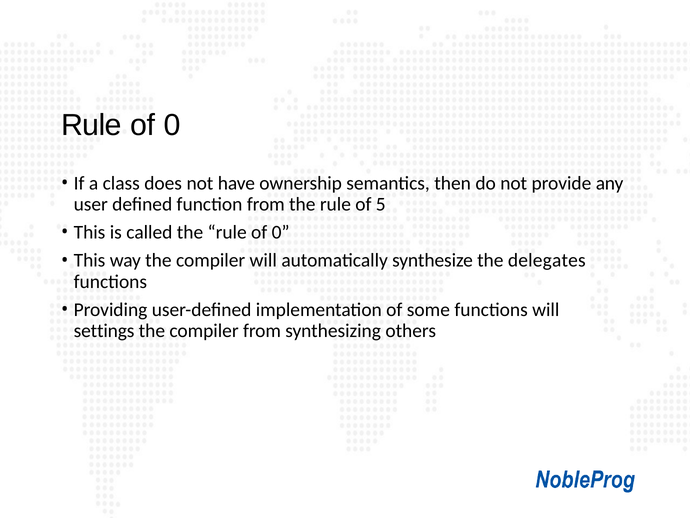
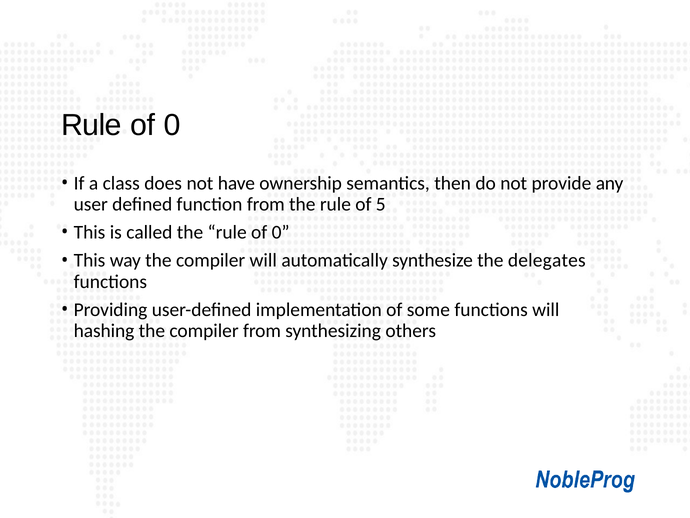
settings: settings -> hashing (104, 331)
